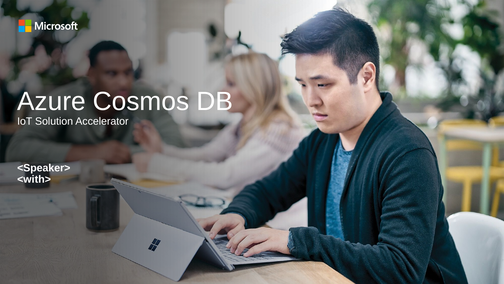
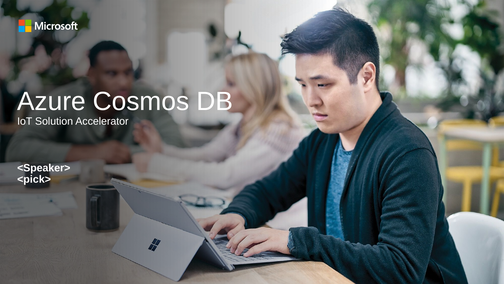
<with>: <with> -> <pick> (34, 179)
